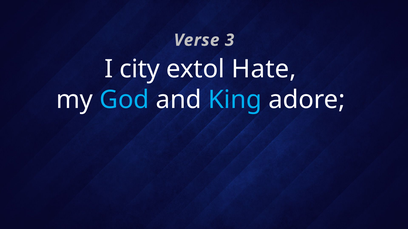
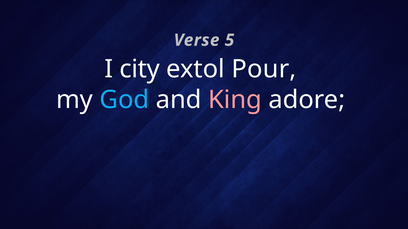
3: 3 -> 5 (230, 40)
Hate: Hate -> Pour (264, 69)
King colour: light blue -> pink (235, 100)
